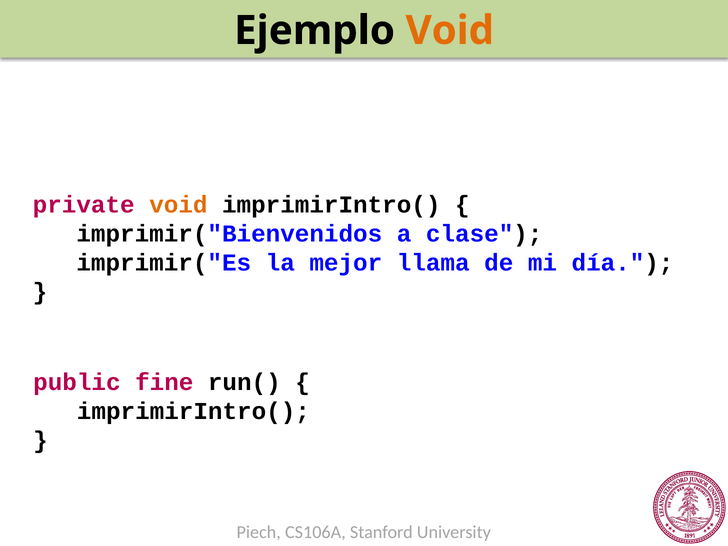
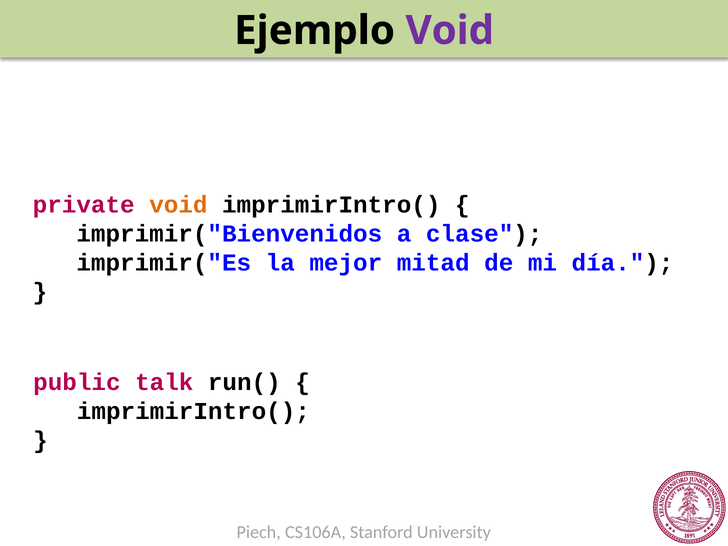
Void colour: orange -> purple (450, 31)
llama: llama -> mitad (433, 263)
fine: fine -> talk (164, 382)
